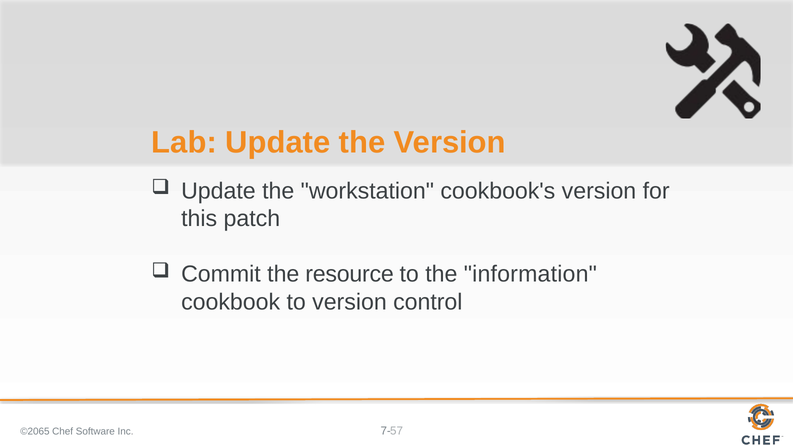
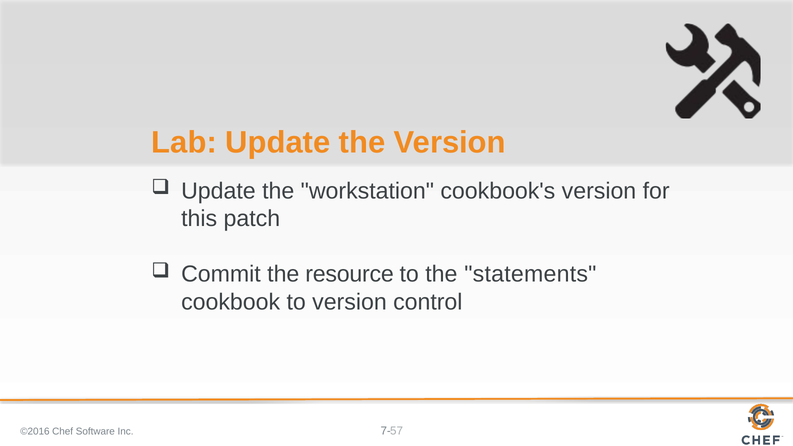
information: information -> statements (530, 274)
©2065: ©2065 -> ©2016 (35, 432)
